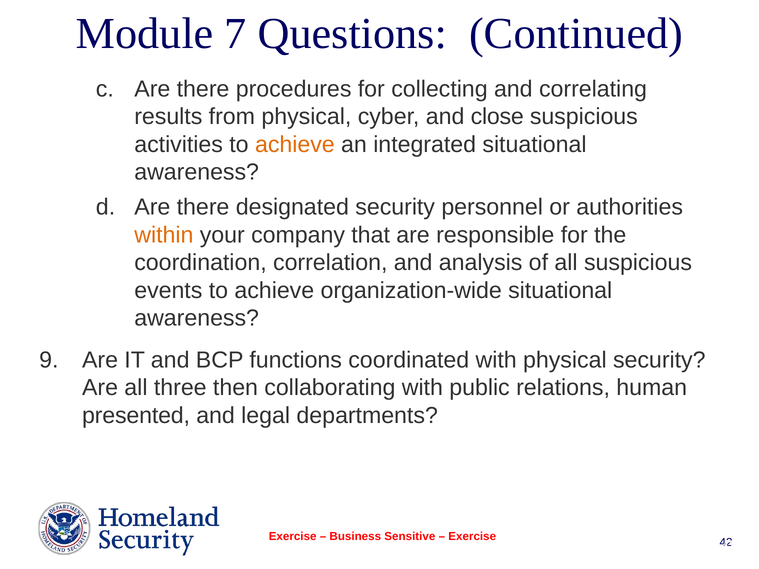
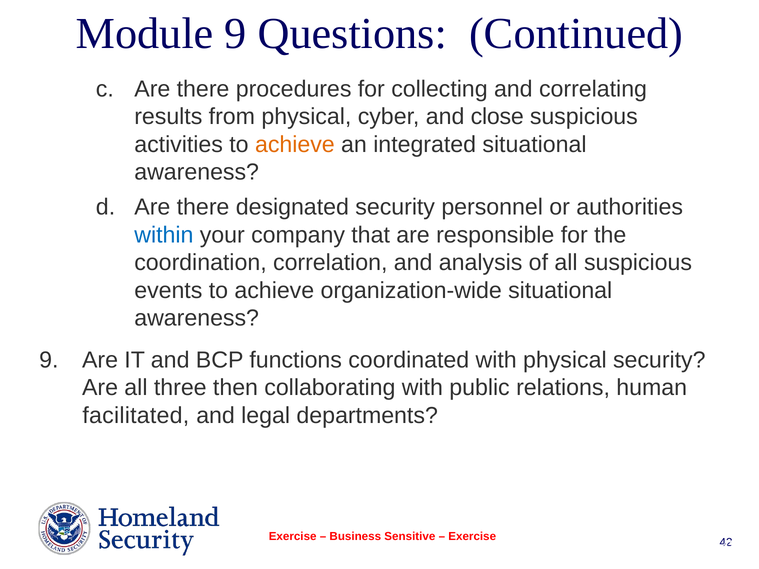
Module 7: 7 -> 9 (236, 33)
within colour: orange -> blue (164, 235)
presented: presented -> facilitated (136, 416)
